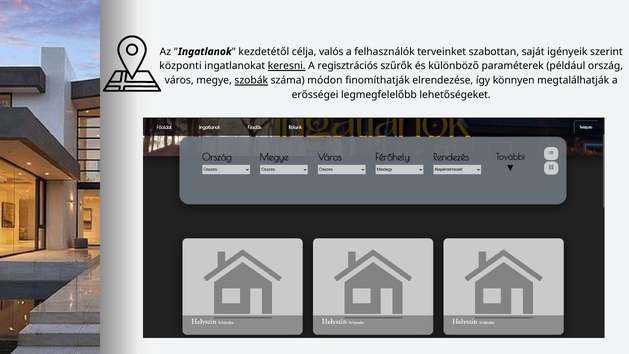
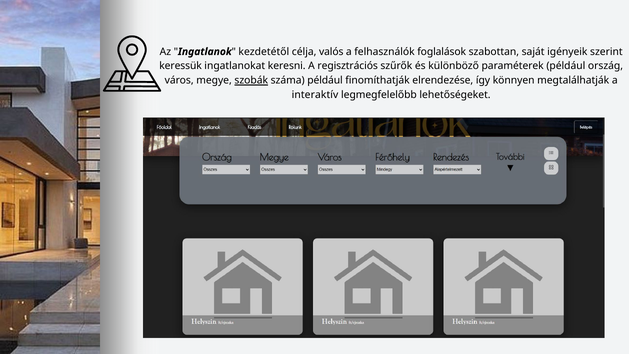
terveinket: terveinket -> foglalások (442, 52)
központi: központi -> keressük (181, 66)
keresni underline: present -> none (287, 66)
száma módon: módon -> például (325, 80)
erősségei: erősségei -> interaktív (315, 95)
